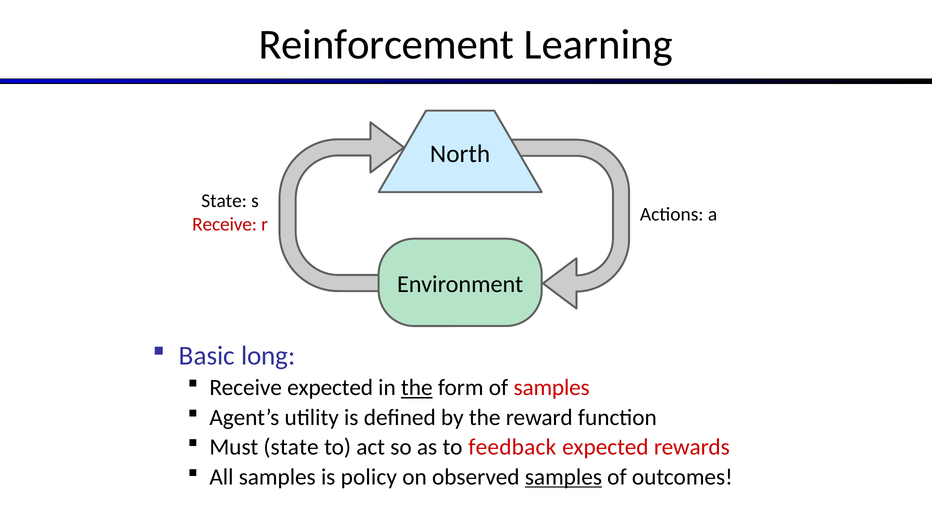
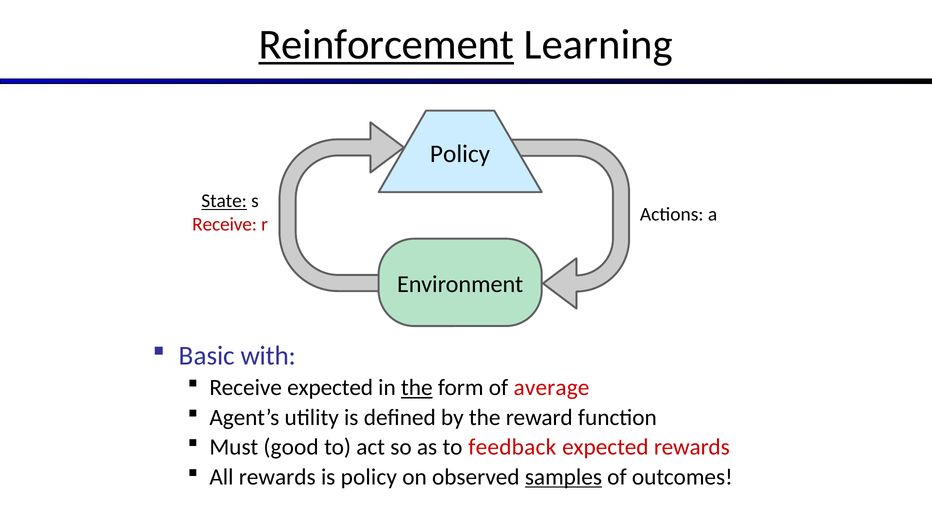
Reinforcement underline: none -> present (386, 45)
North: North -> Policy (460, 154)
State underline: none -> present (224, 201)
long: long -> with (268, 356)
of samples: samples -> average (552, 388)
Must state: state -> good (291, 447)
All samples: samples -> rewards (277, 477)
